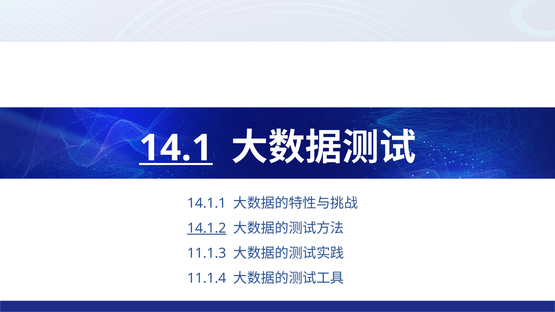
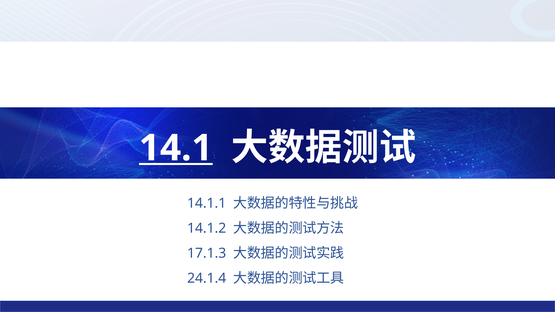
14.1.2 underline: present -> none (207, 228)
11.1.3: 11.1.3 -> 17.1.3 (207, 253)
11.1.4: 11.1.4 -> 24.1.4 (207, 278)
